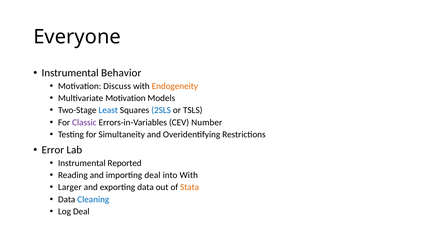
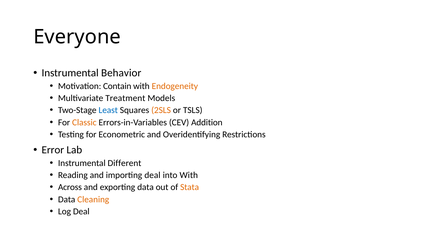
Discuss: Discuss -> Contain (117, 86)
Multivariate Motivation: Motivation -> Treatment (125, 98)
2SLS colour: blue -> orange (161, 110)
Classic colour: purple -> orange (84, 123)
Number: Number -> Addition (207, 123)
Simultaneity: Simultaneity -> Econometric (122, 135)
Reported: Reported -> Different (125, 163)
Larger: Larger -> Across (70, 188)
Cleaning colour: blue -> orange (93, 200)
